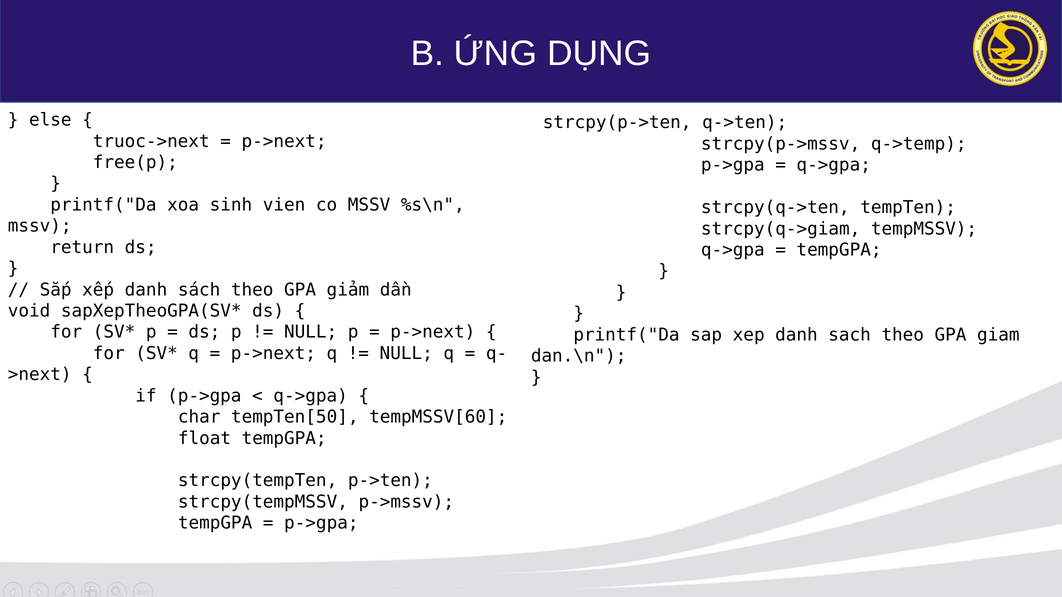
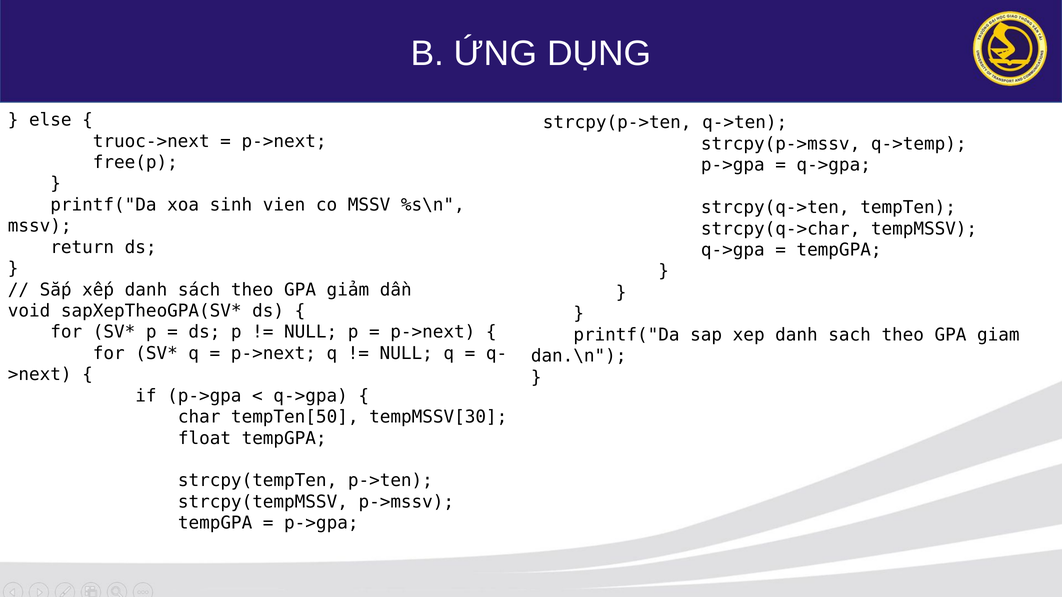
strcpy(q->giam: strcpy(q->giam -> strcpy(q->char (781, 229)
tempMSSV[60: tempMSSV[60 -> tempMSSV[30 (438, 417)
